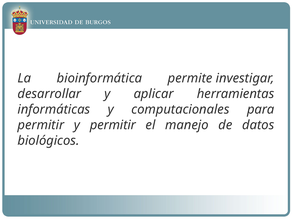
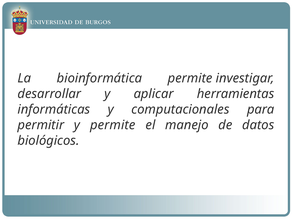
y permitir: permitir -> permite (113, 125)
